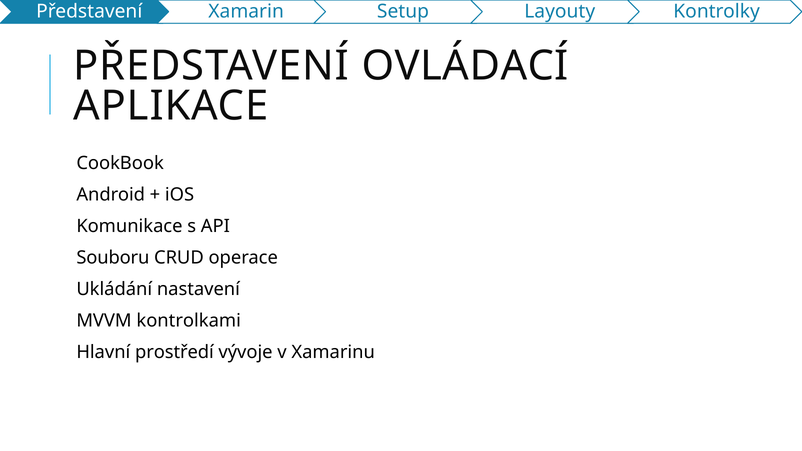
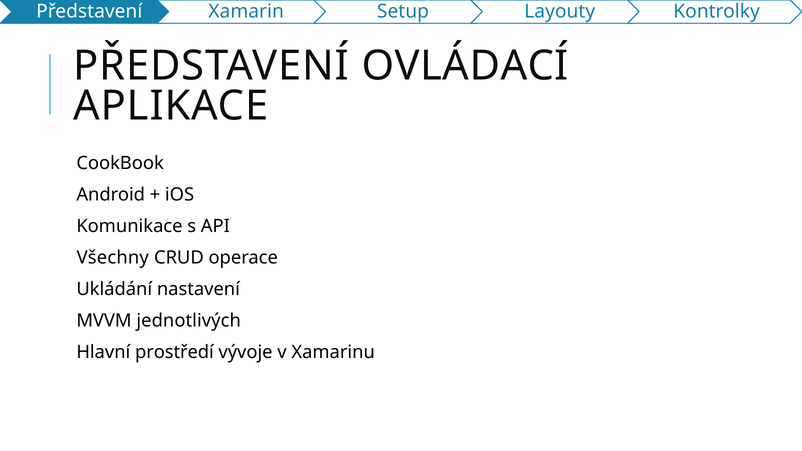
Souboru: Souboru -> Všechny (113, 258)
kontrolkami: kontrolkami -> jednotlivých (189, 321)
